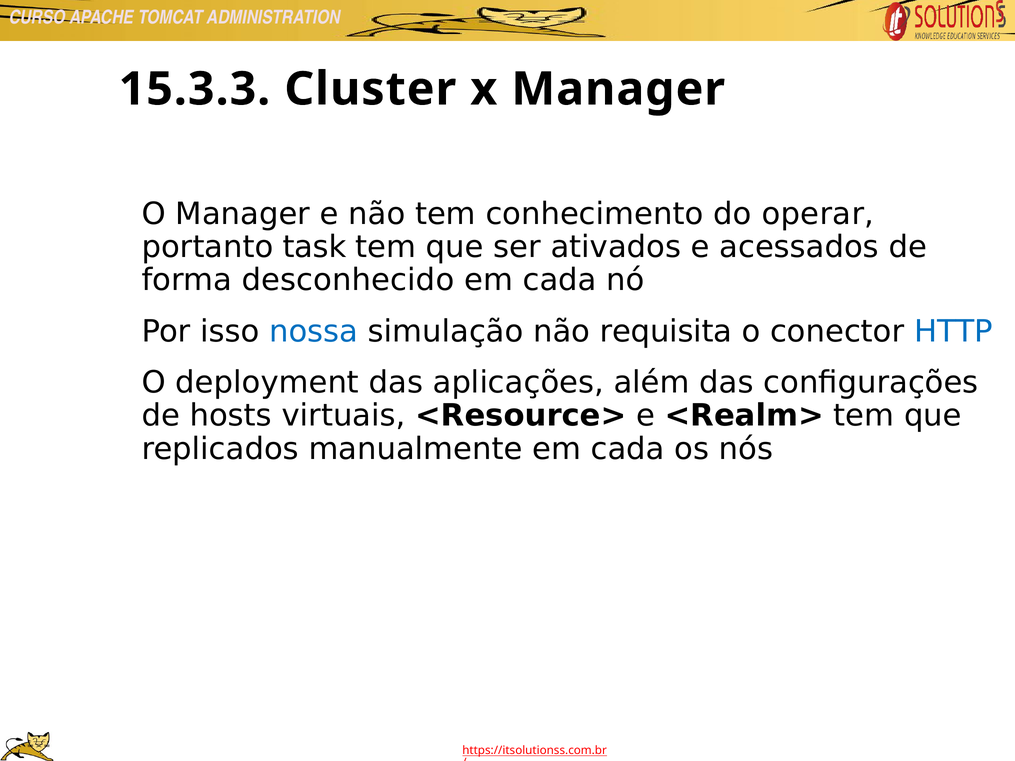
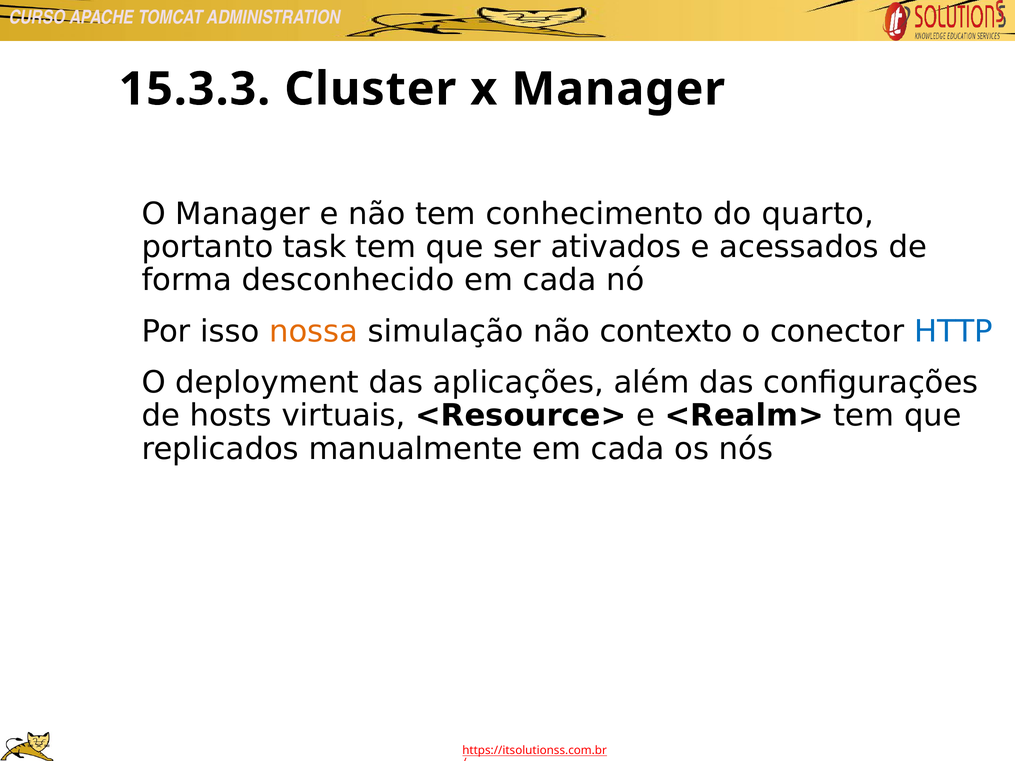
operar: operar -> quarto (818, 214)
nossa colour: blue -> orange (314, 332)
requisita: requisita -> contexto (666, 332)
